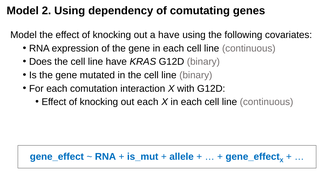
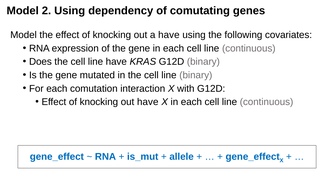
out each: each -> have (148, 102)
